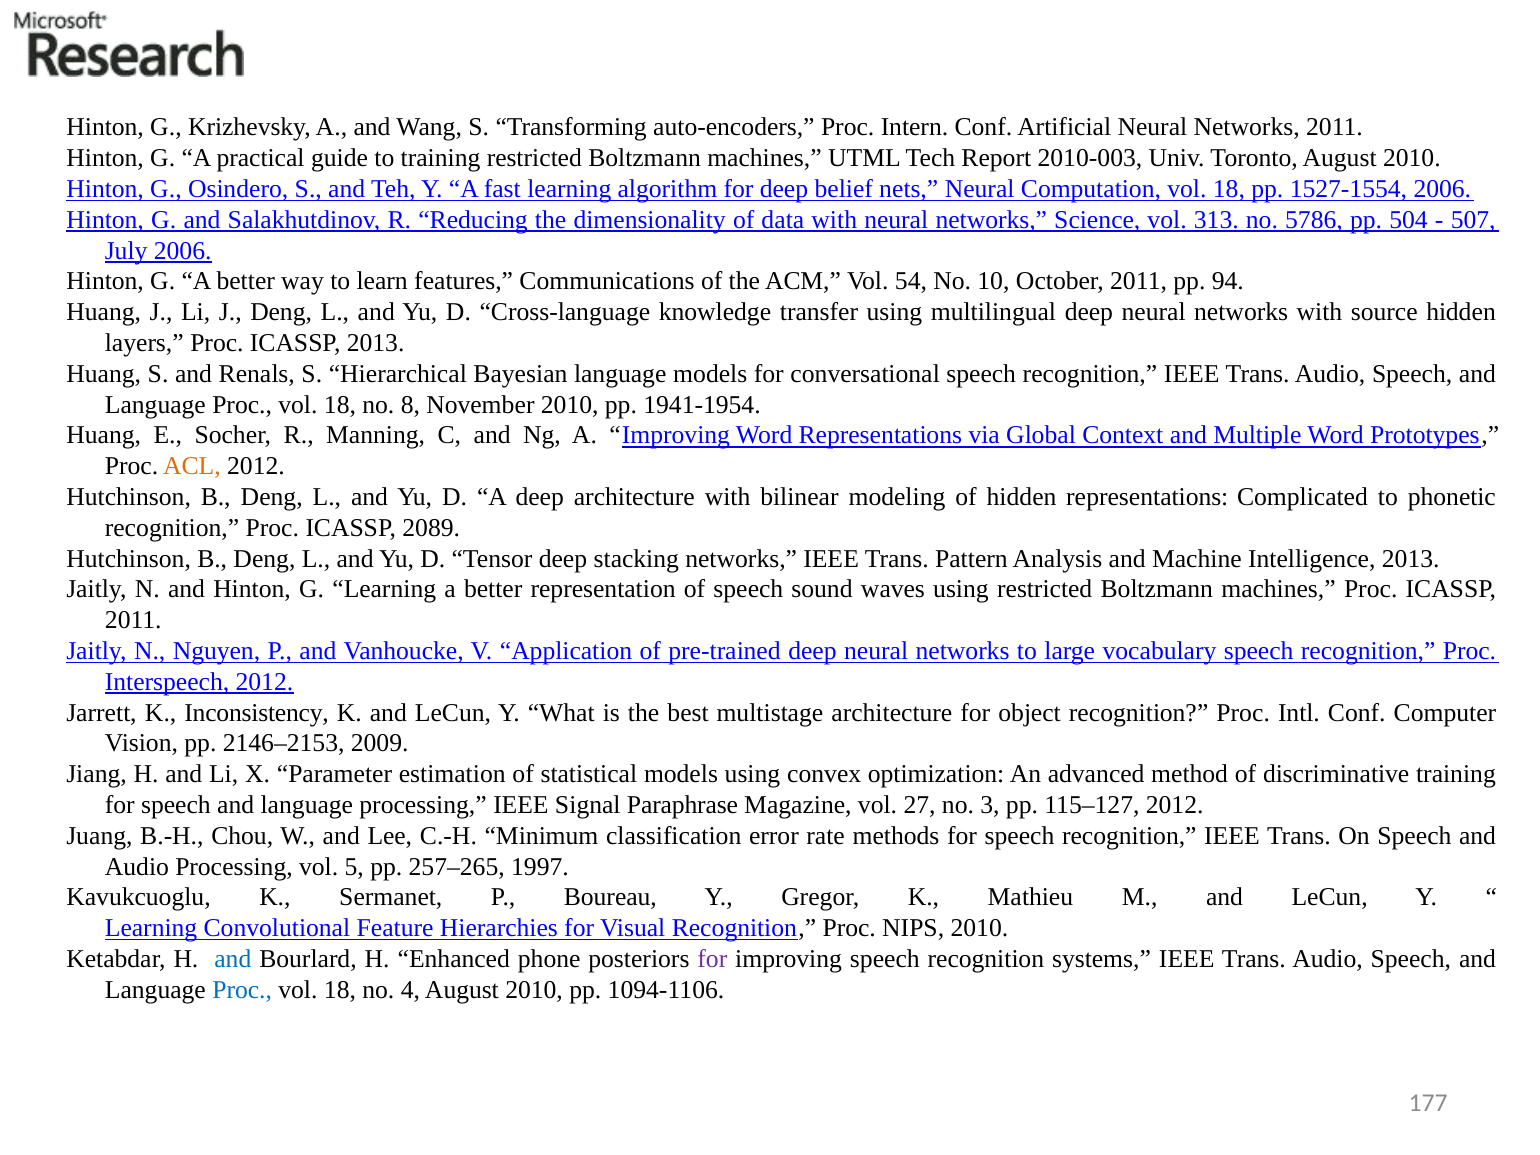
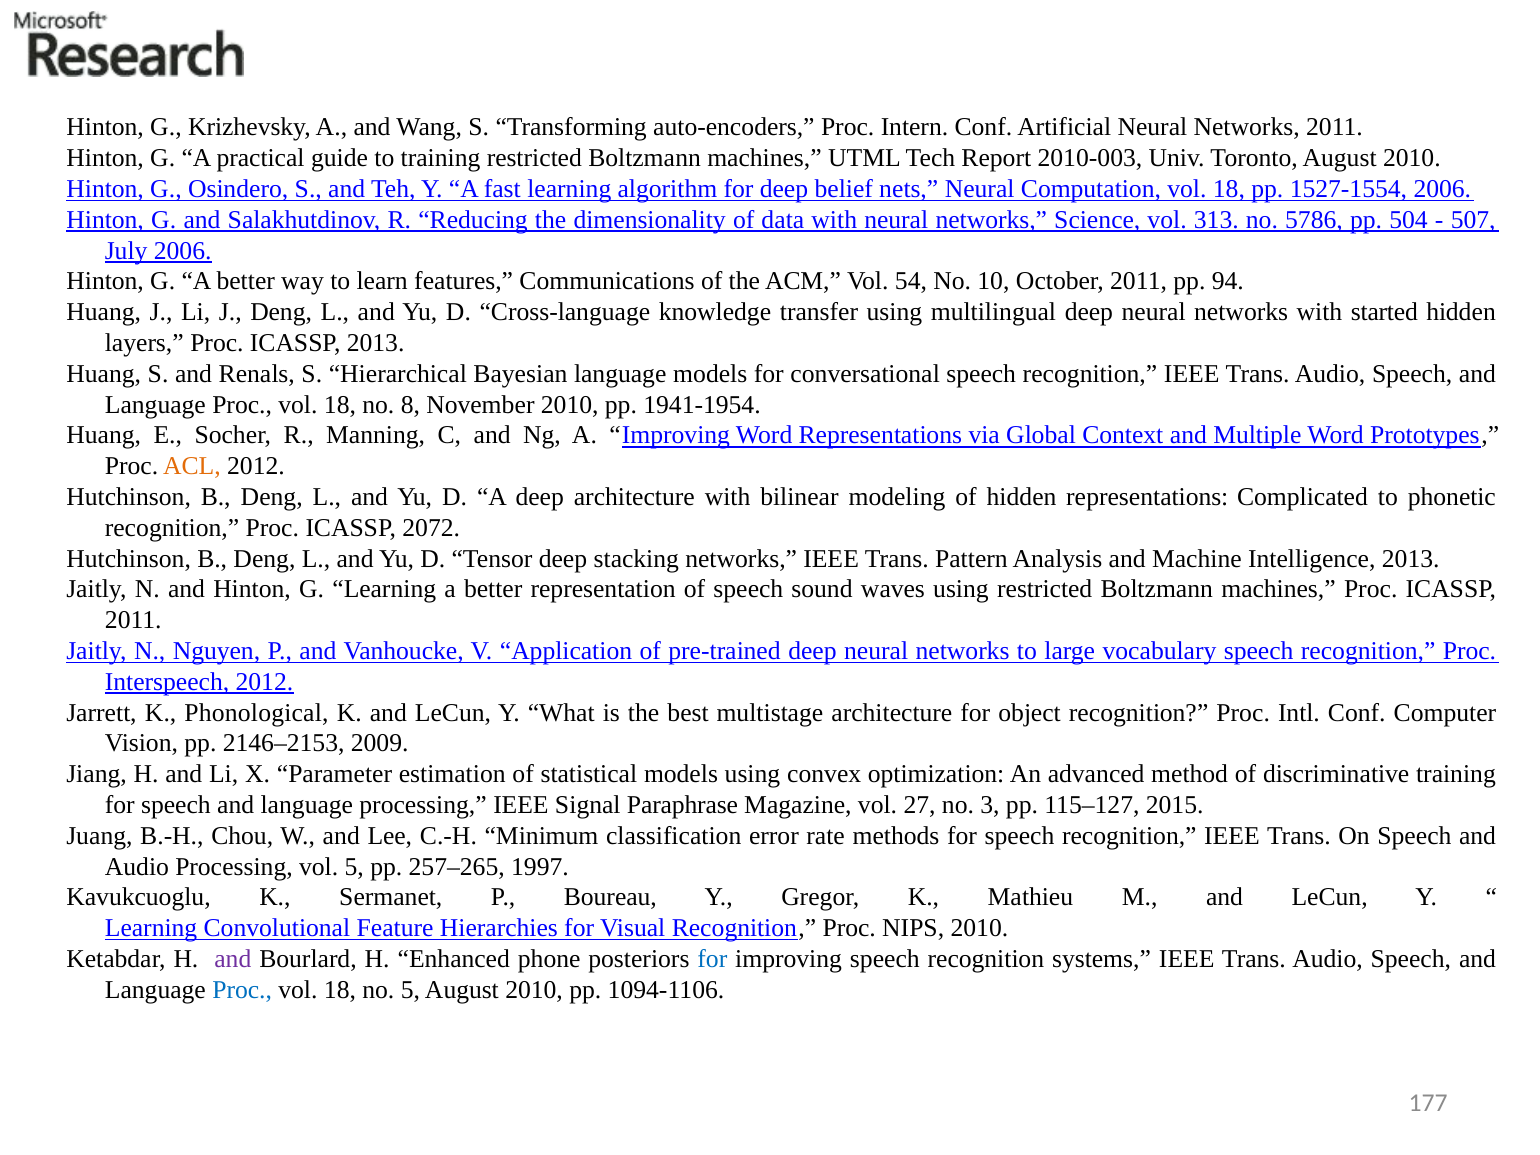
source: source -> started (1384, 312)
2089: 2089 -> 2072 (431, 528)
Inconsistency: Inconsistency -> Phonological (256, 713)
115–127 2012: 2012 -> 2015 (1175, 805)
and colour: blue -> purple (233, 959)
for colour: purple -> blue (712, 959)
no 4: 4 -> 5 (410, 990)
